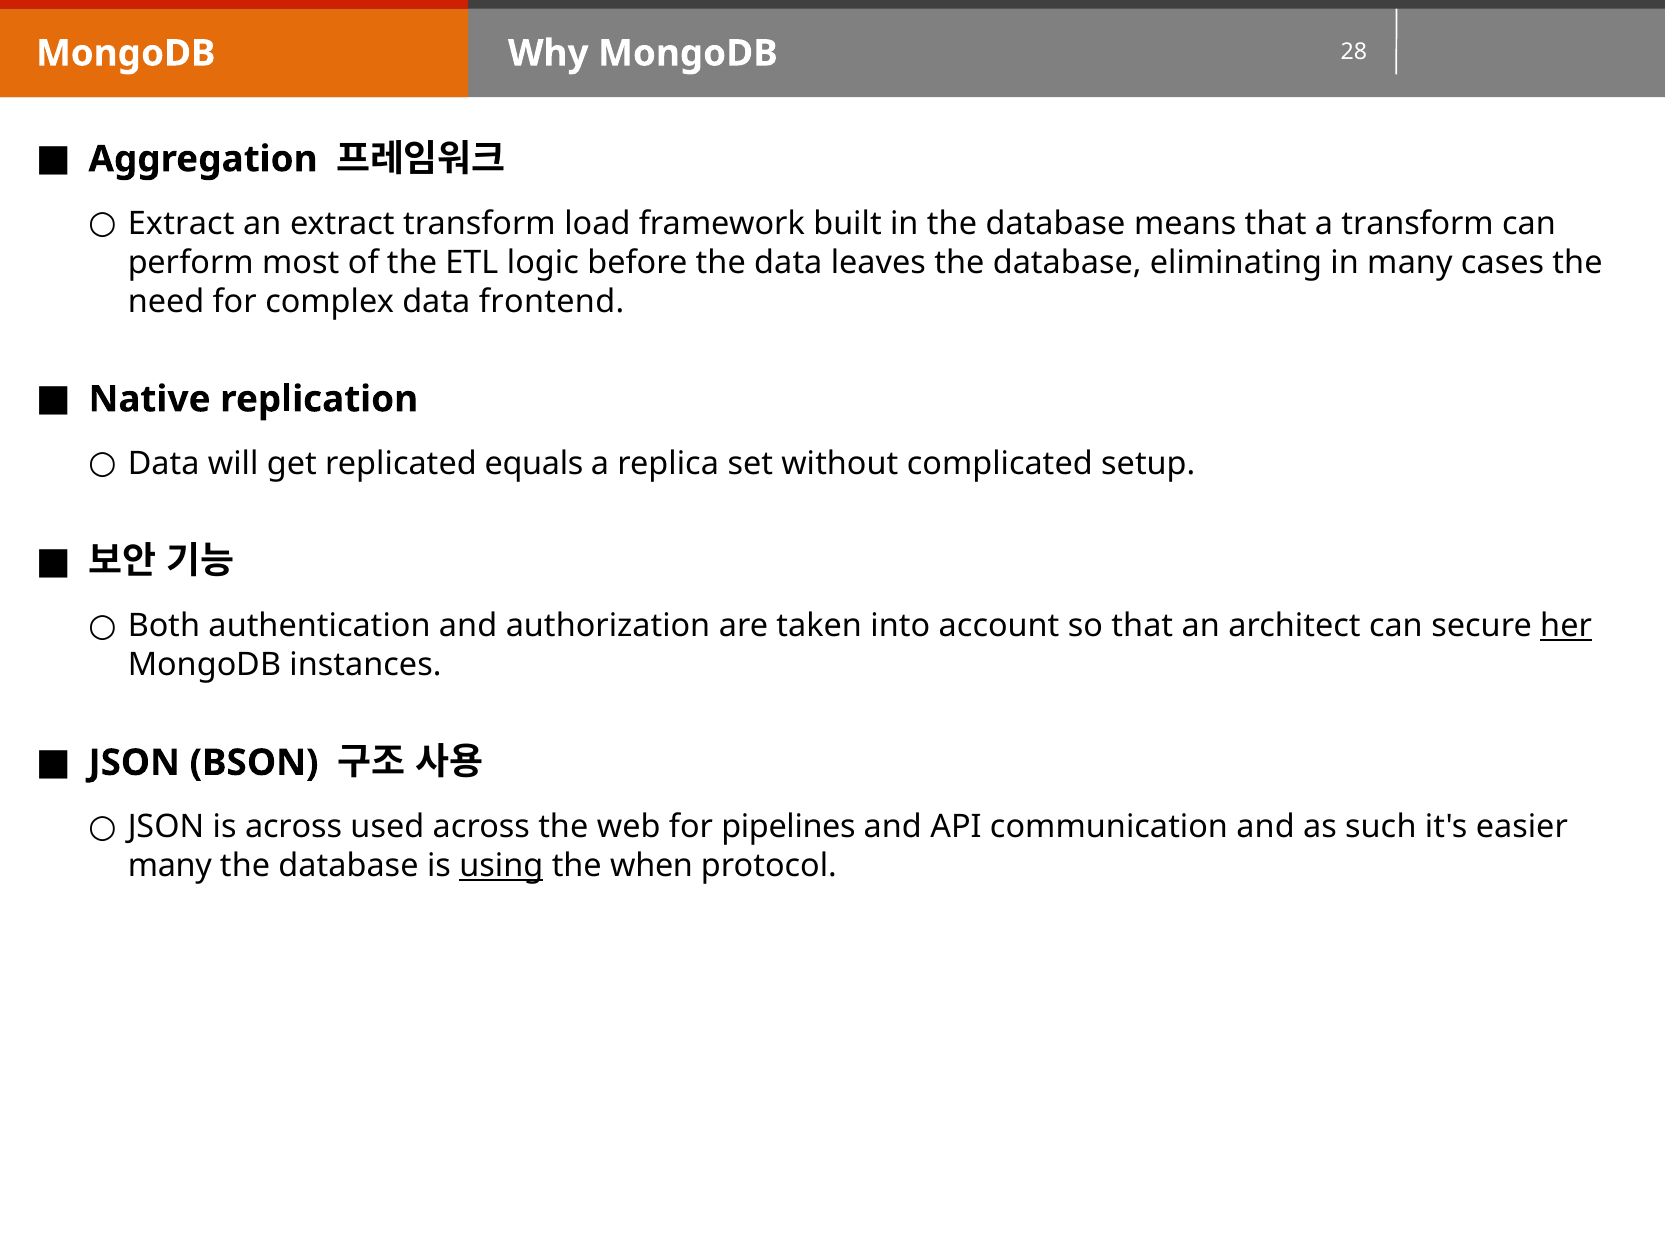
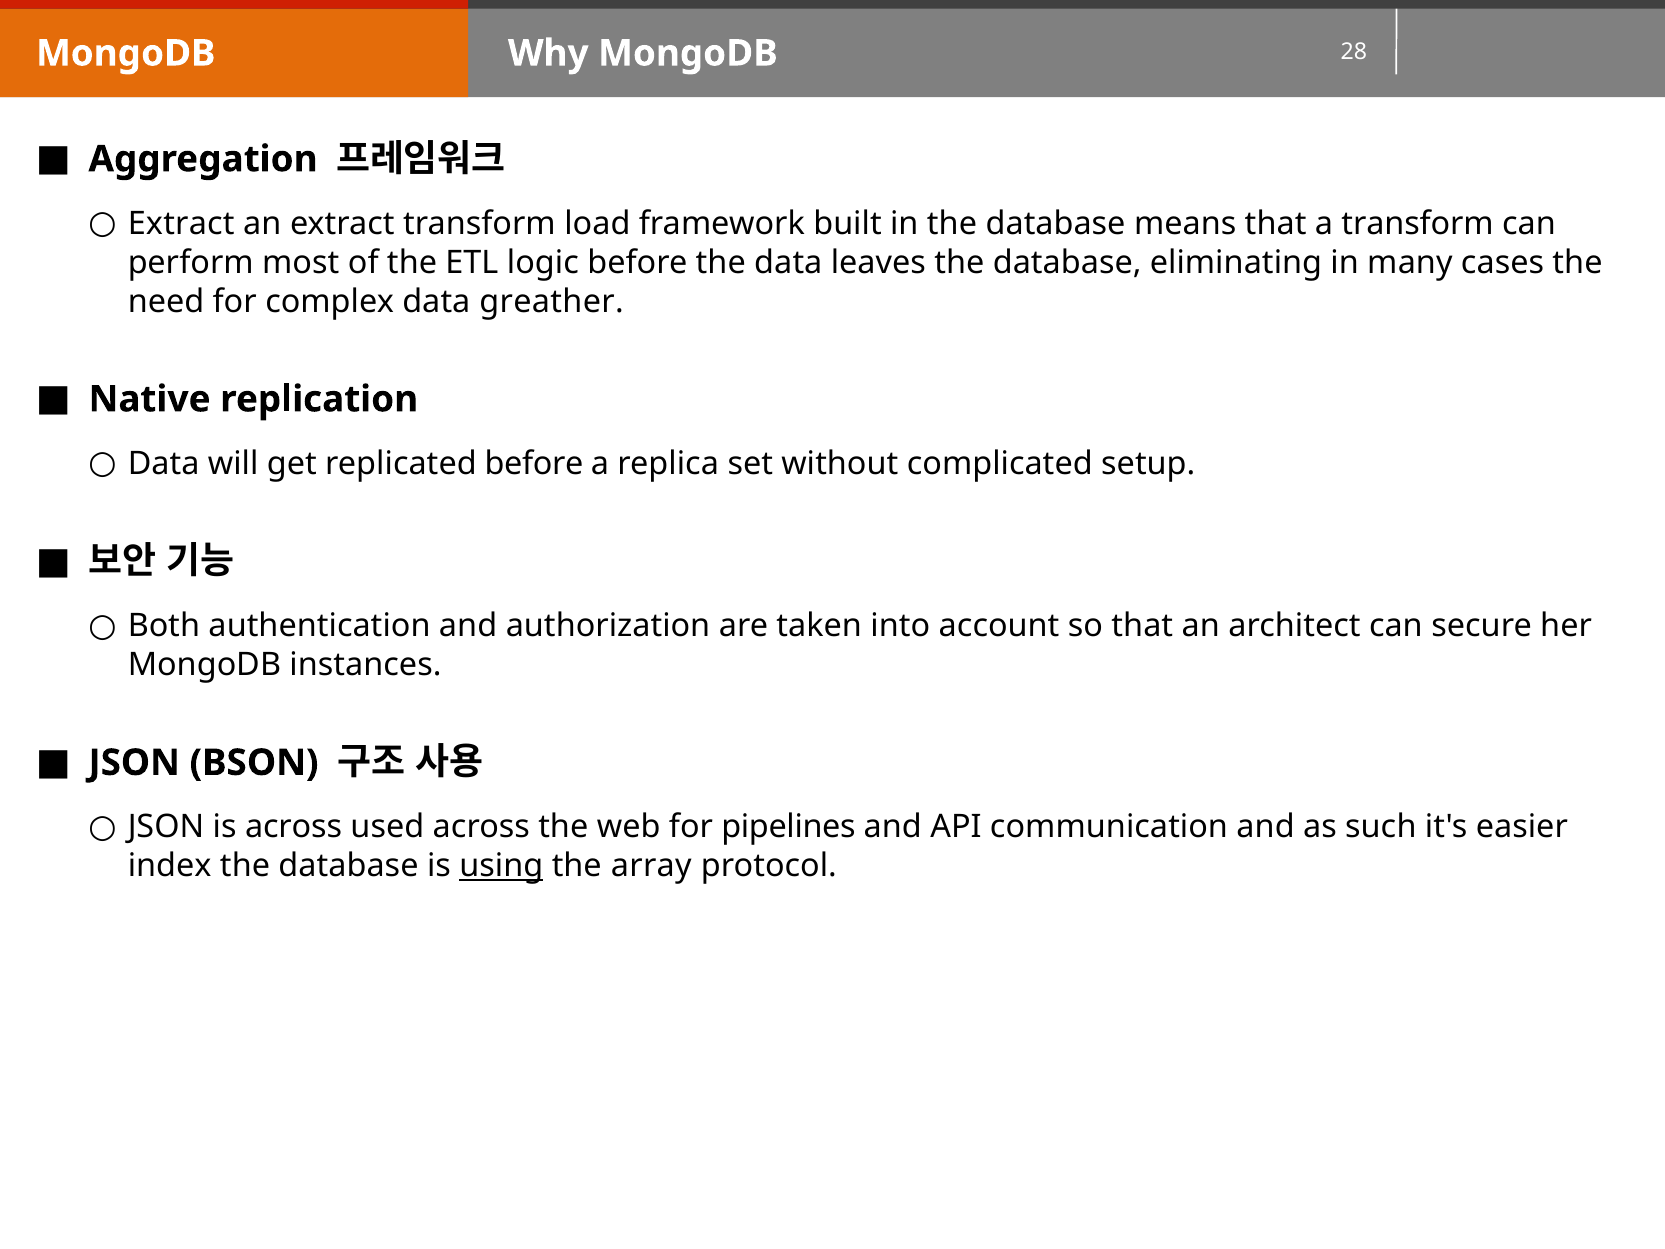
frontend: frontend -> greather (552, 301)
replicated equals: equals -> before (534, 464)
her underline: present -> none (1566, 626)
many: many -> index (170, 866)
when: when -> array (651, 866)
